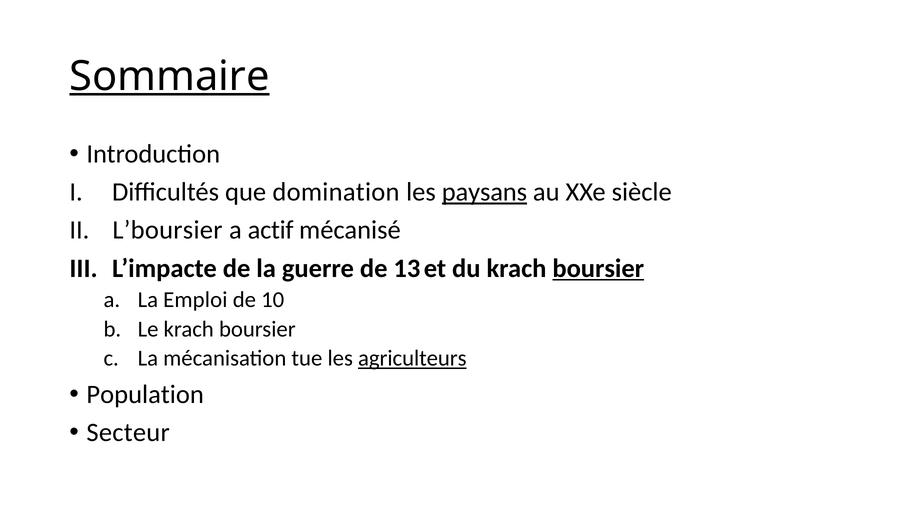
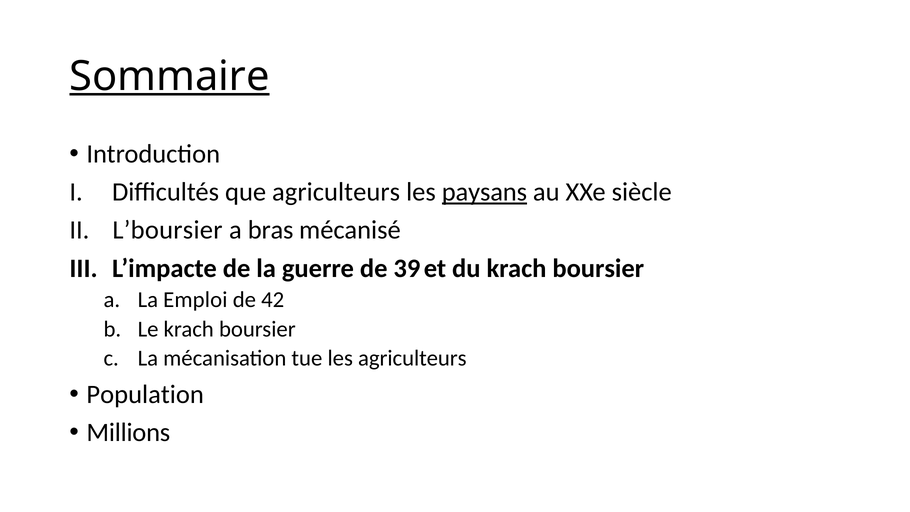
que domination: domination -> agriculteurs (336, 192)
actif: actif -> bras (271, 230)
13: 13 -> 39 (407, 268)
boursier underline: present -> none (598, 268)
10: 10 -> 42 (273, 300)
agriculteurs underline: present -> none (412, 358)
Secteur: Secteur -> Millions (128, 432)
